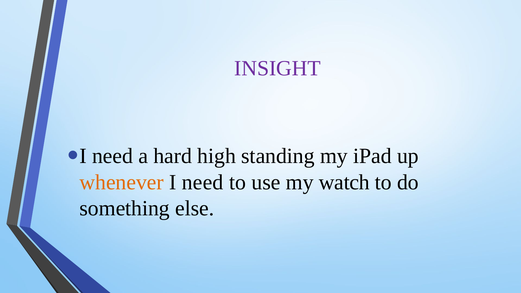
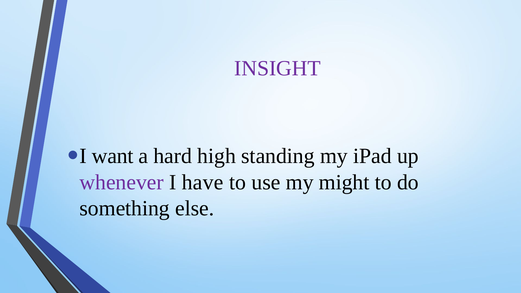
need: need -> want (113, 156)
whenever colour: orange -> purple (122, 182)
need: need -> have (203, 182)
watch: watch -> might (344, 182)
